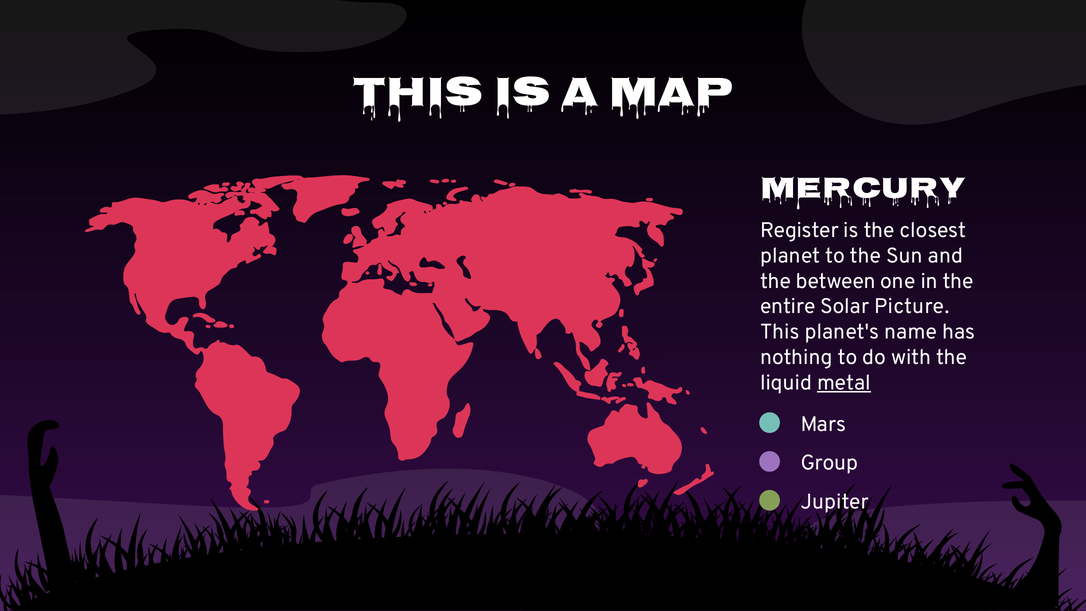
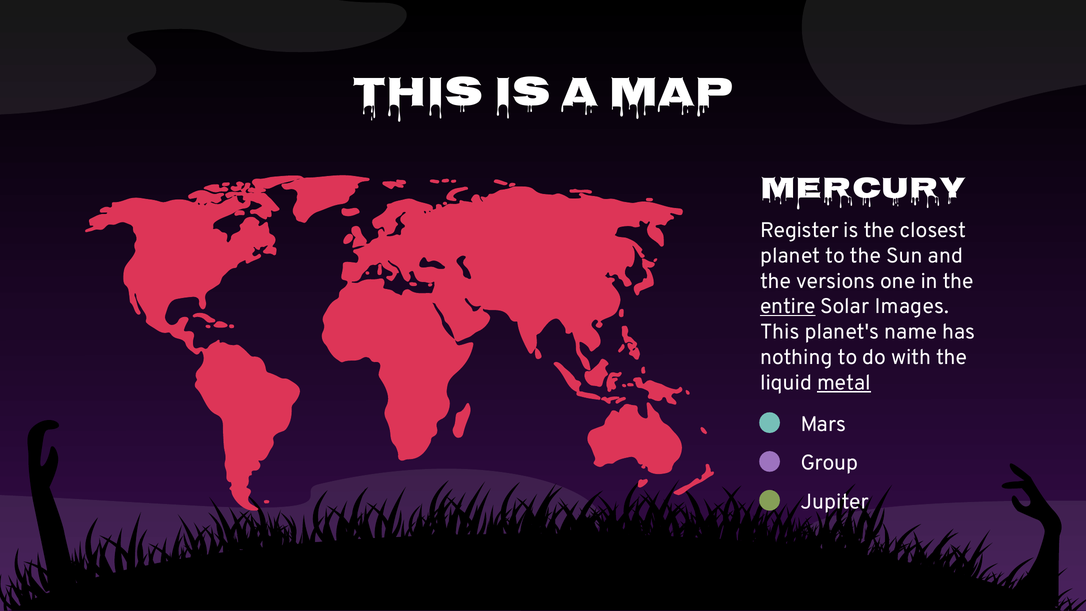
between: between -> versions (836, 281)
entire underline: none -> present (788, 306)
Picture: Picture -> Images (912, 306)
